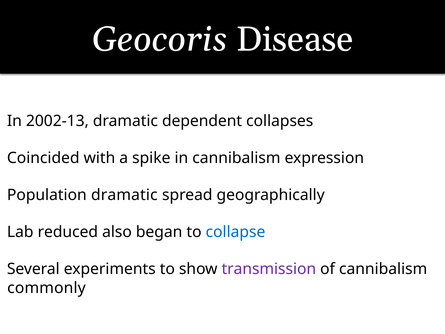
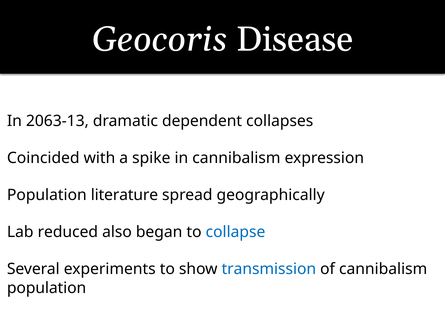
2002-13: 2002-13 -> 2063-13 (57, 121)
Population dramatic: dramatic -> literature (124, 195)
transmission colour: purple -> blue (269, 269)
commonly: commonly -> population (47, 288)
